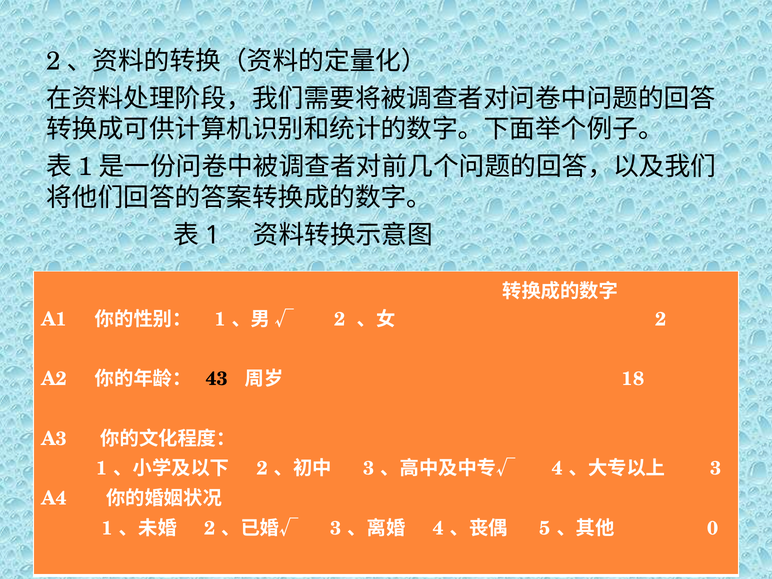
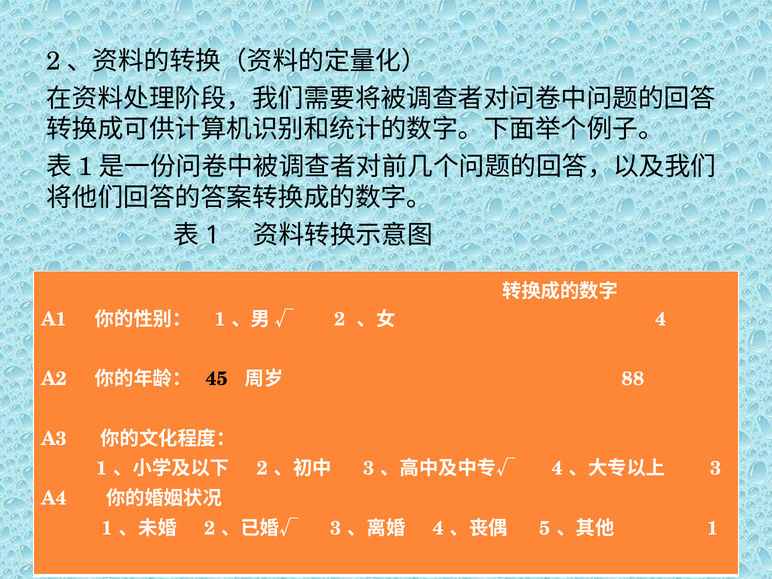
2: 2 -> 4 (661, 319)
43: 43 -> 45 (217, 379)
18: 18 -> 88 (633, 379)
0: 0 -> 1 (713, 528)
